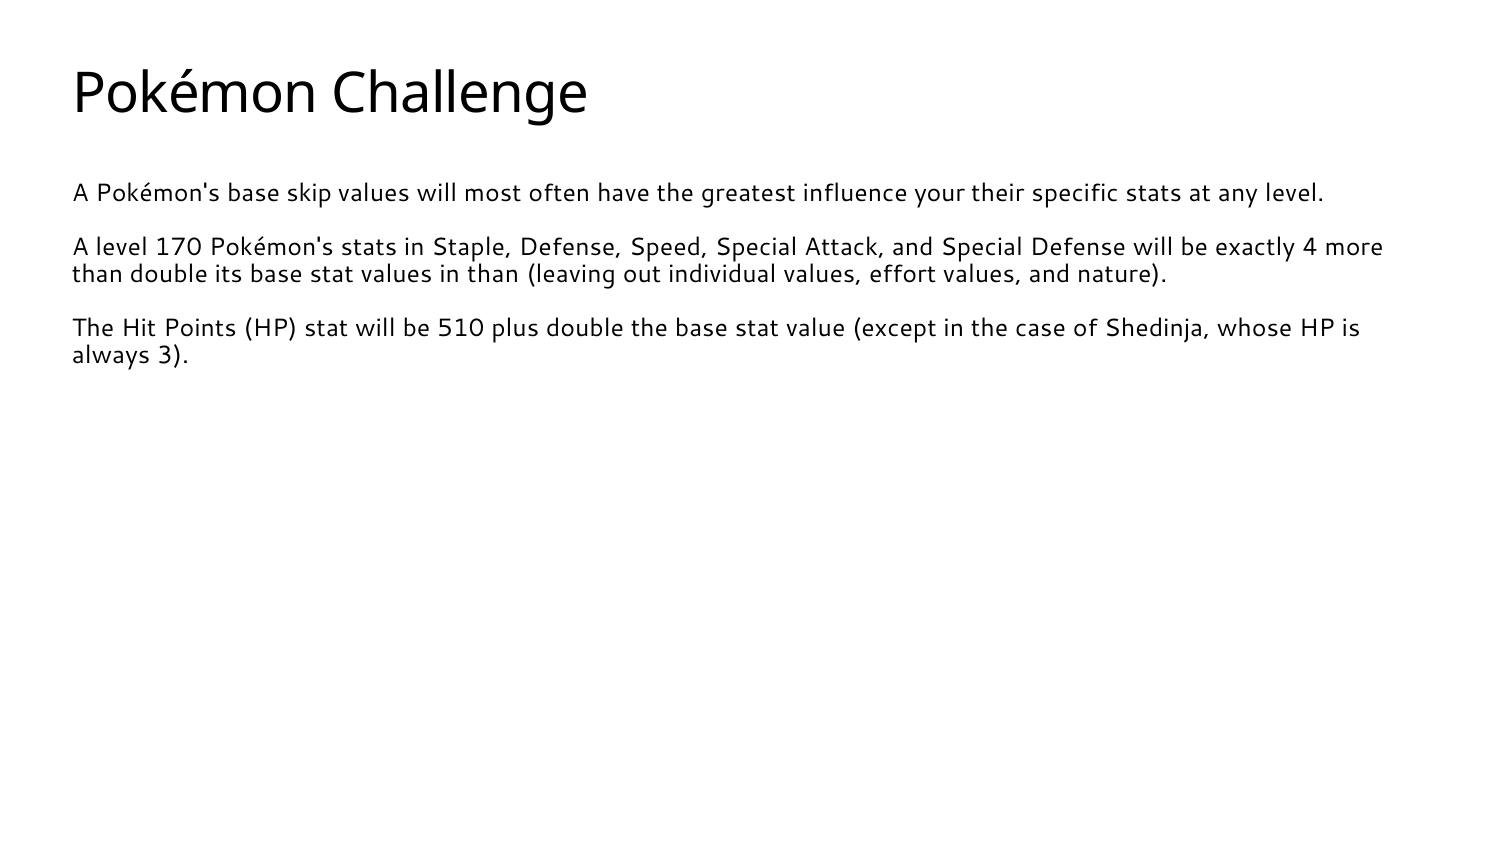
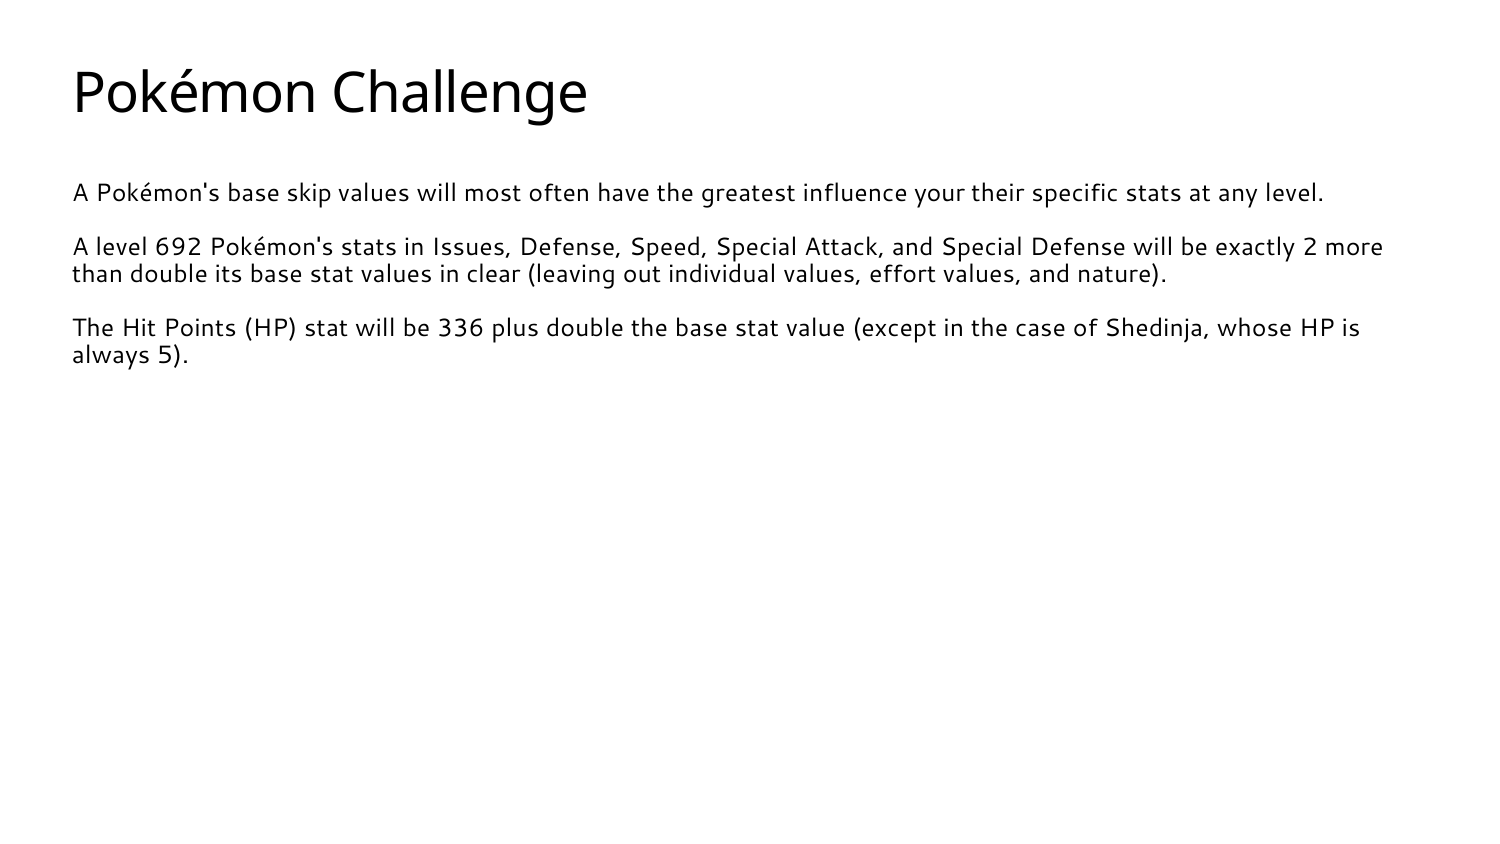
170: 170 -> 692 (178, 247)
Staple: Staple -> Issues (472, 247)
4: 4 -> 2 (1310, 247)
in than: than -> clear (493, 274)
510: 510 -> 336 (461, 328)
3: 3 -> 5 (173, 355)
